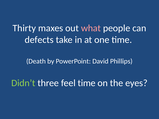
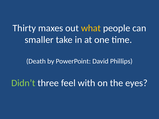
what colour: pink -> yellow (91, 28)
defects: defects -> smaller (39, 40)
feel time: time -> with (87, 83)
